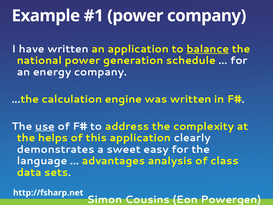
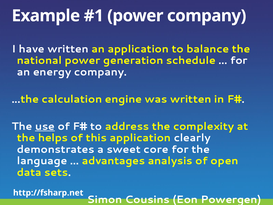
balance underline: present -> none (208, 49)
easy: easy -> core (156, 149)
class: class -> open (224, 161)
